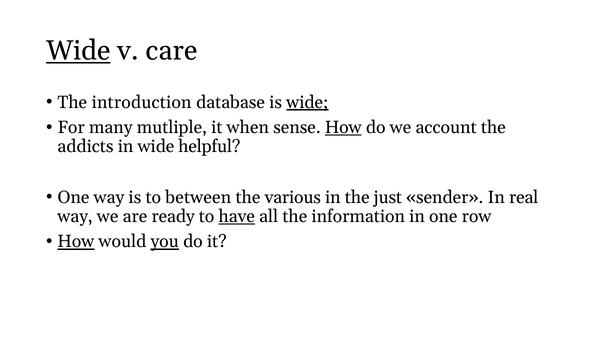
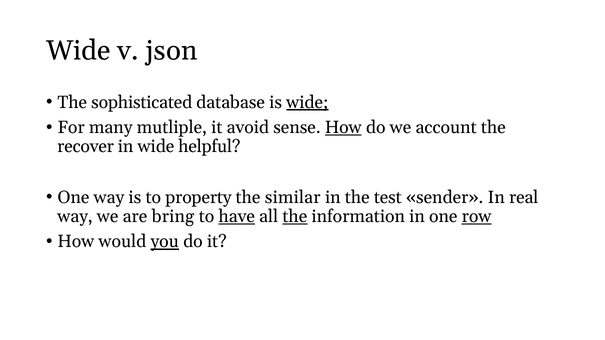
Wide underline: present -> none (78, 51)
care: care -> json (172, 51)
introduction: introduction -> sophisticated (142, 102)
when: when -> avoid (248, 128)
addicts: addicts -> recover (86, 147)
between: between -> property (198, 197)
various: various -> similar (293, 197)
just: just -> test (388, 197)
ready: ready -> bring (173, 217)
the underline: none -> present (295, 217)
row underline: none -> present (477, 217)
How underline: present -> none (76, 242)
